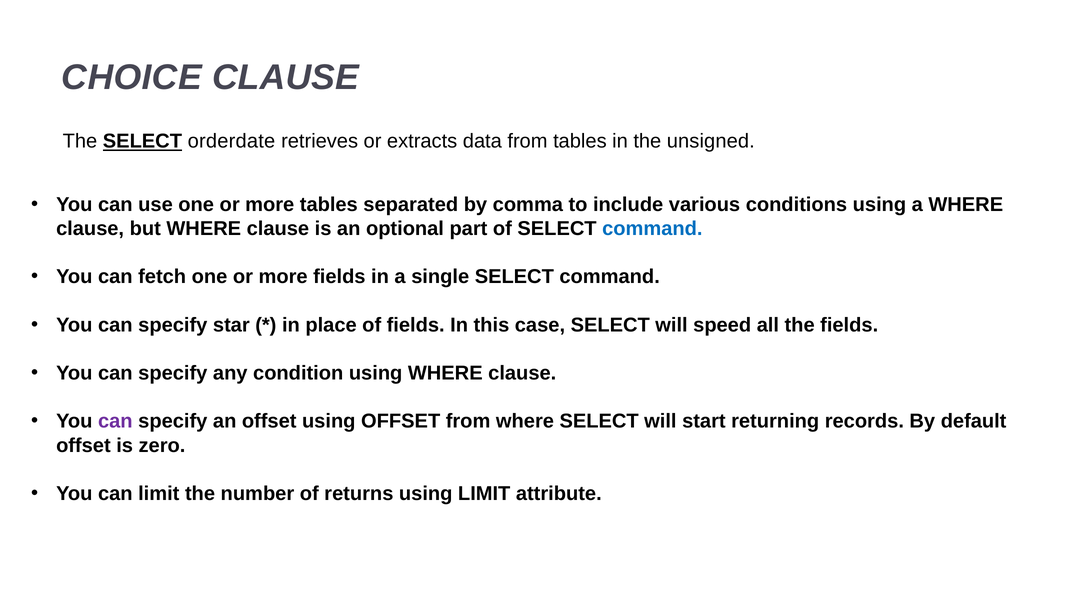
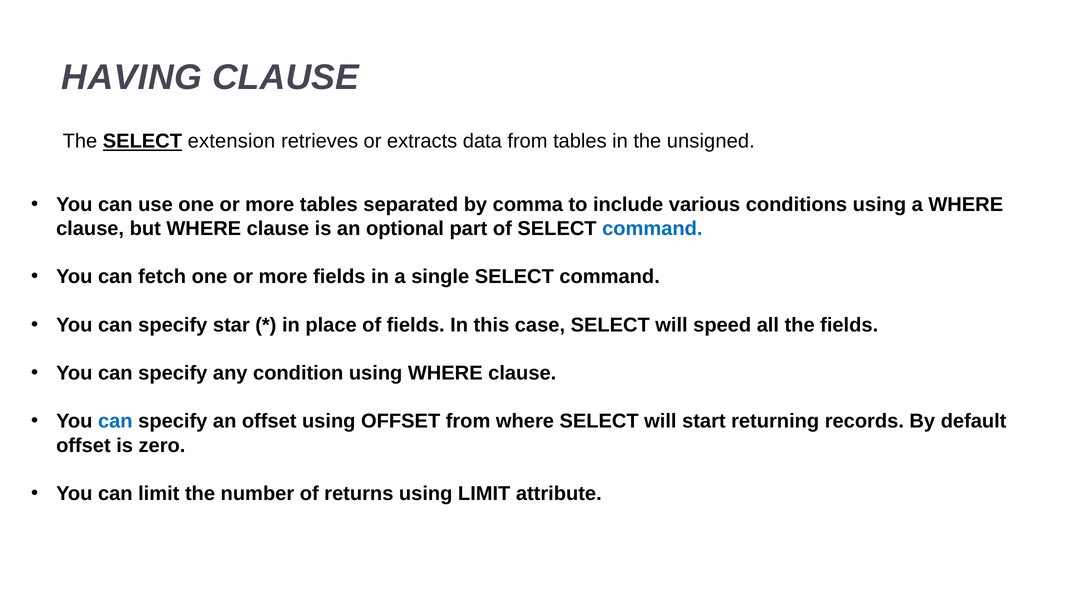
CHOICE: CHOICE -> HAVING (132, 77)
orderdate: orderdate -> extension (231, 141)
can colour: purple -> blue (115, 422)
